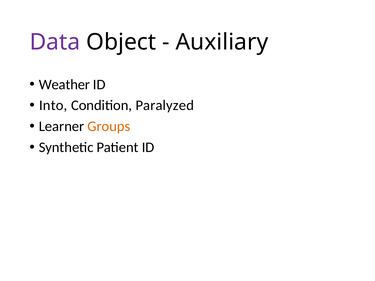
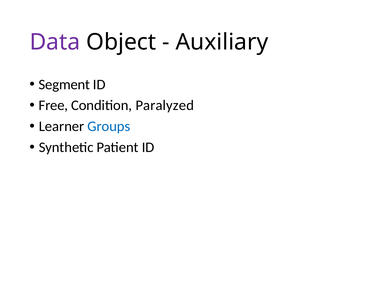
Weather: Weather -> Segment (64, 85)
Into: Into -> Free (53, 106)
Groups colour: orange -> blue (109, 126)
